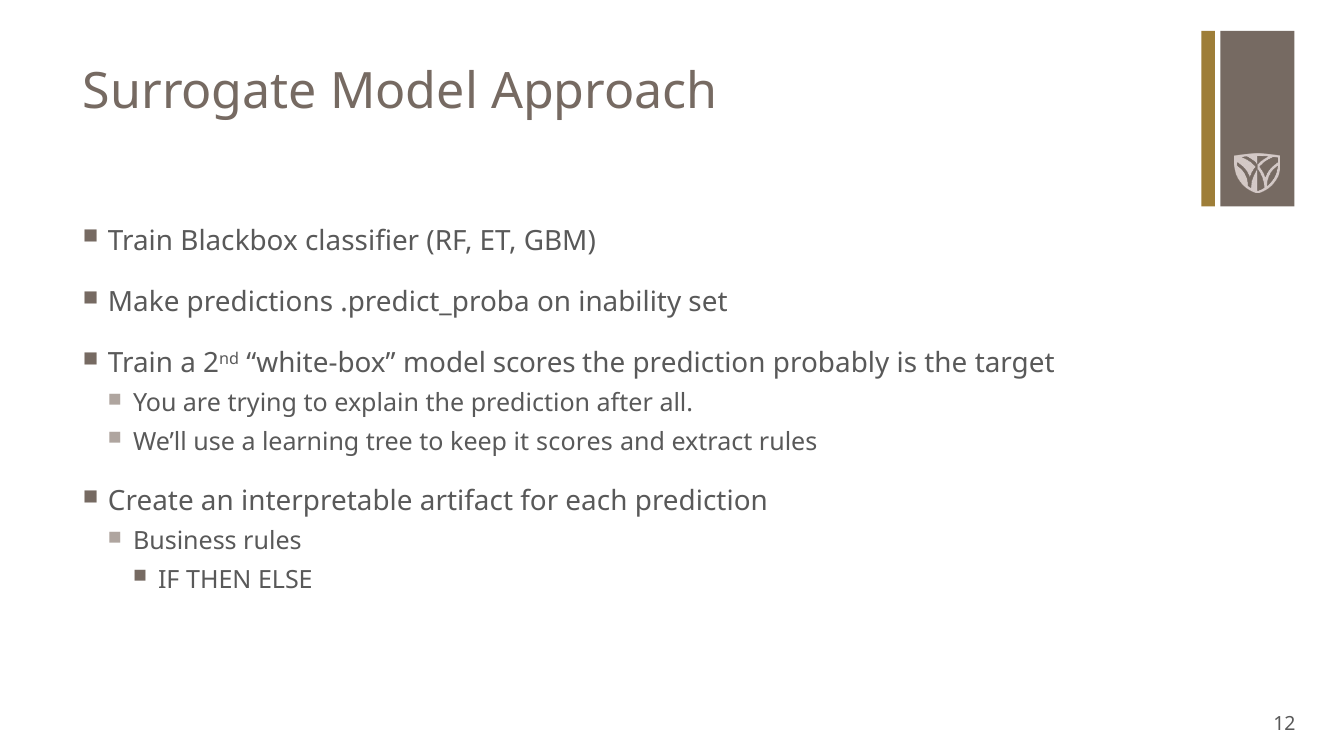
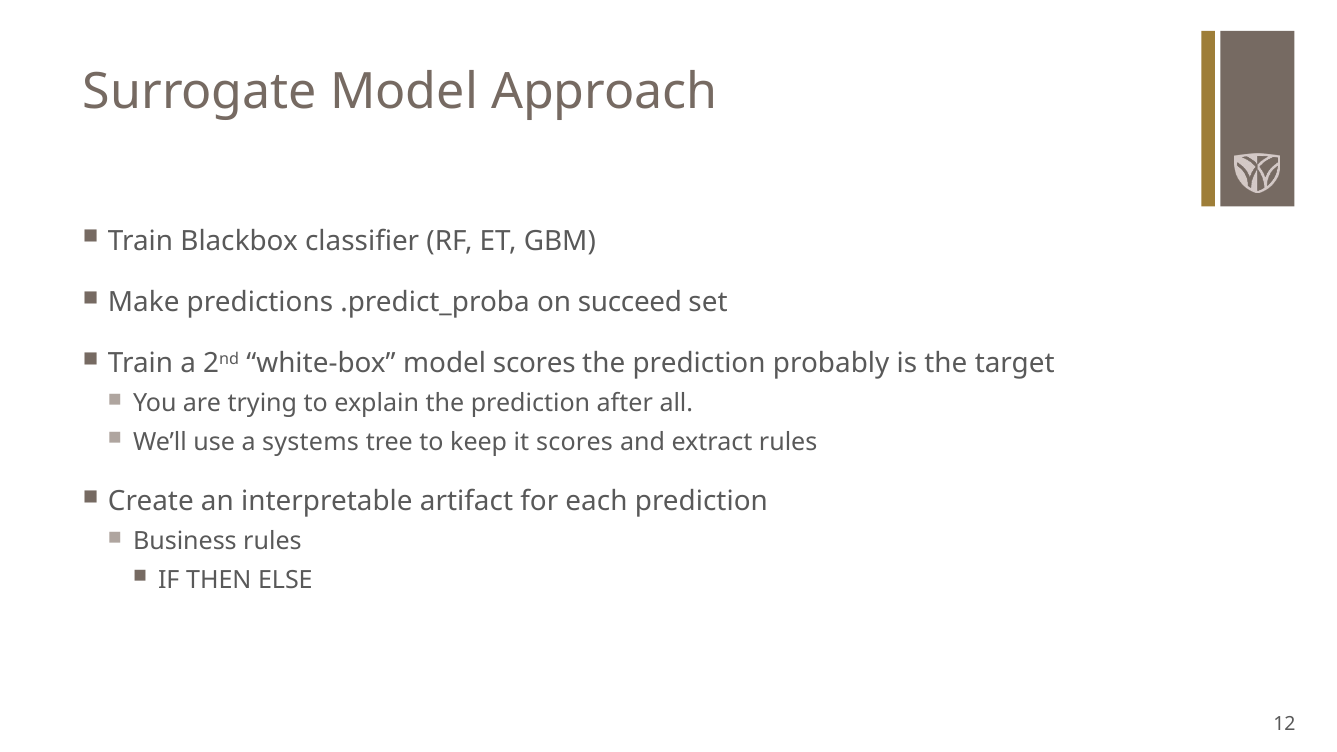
inability: inability -> succeed (630, 302)
learning: learning -> systems (311, 442)
